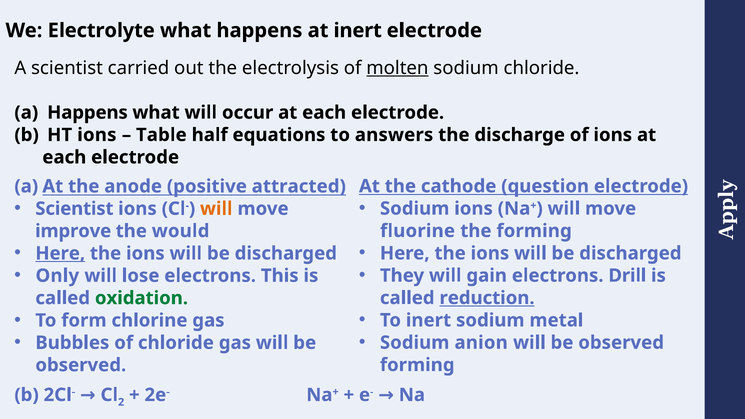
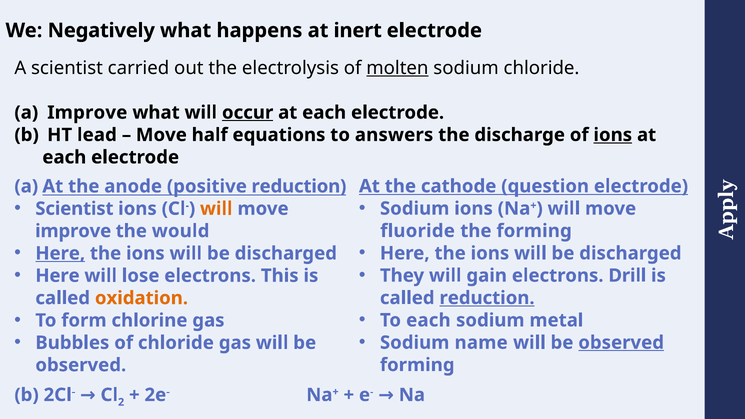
Electrolyte: Electrolyte -> Negatively (101, 30)
a Happens: Happens -> Improve (87, 113)
occur underline: none -> present (248, 113)
HT ions: ions -> lead (97, 135)
Table: Table -> Move (161, 135)
ions underline: none -> present (613, 135)
positive attracted: attracted -> reduction (299, 186)
fluorine: fluorine -> fluoride (418, 231)
Only: Only -> Here (57, 276)
oxidation colour: green -> orange (141, 298)
To inert: inert -> each (428, 320)
anion: anion -> name (481, 343)
observed underline: none -> present (621, 343)
